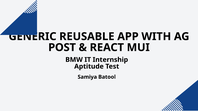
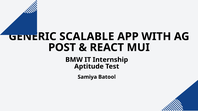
REUSABLE: REUSABLE -> SCALABLE (87, 37)
